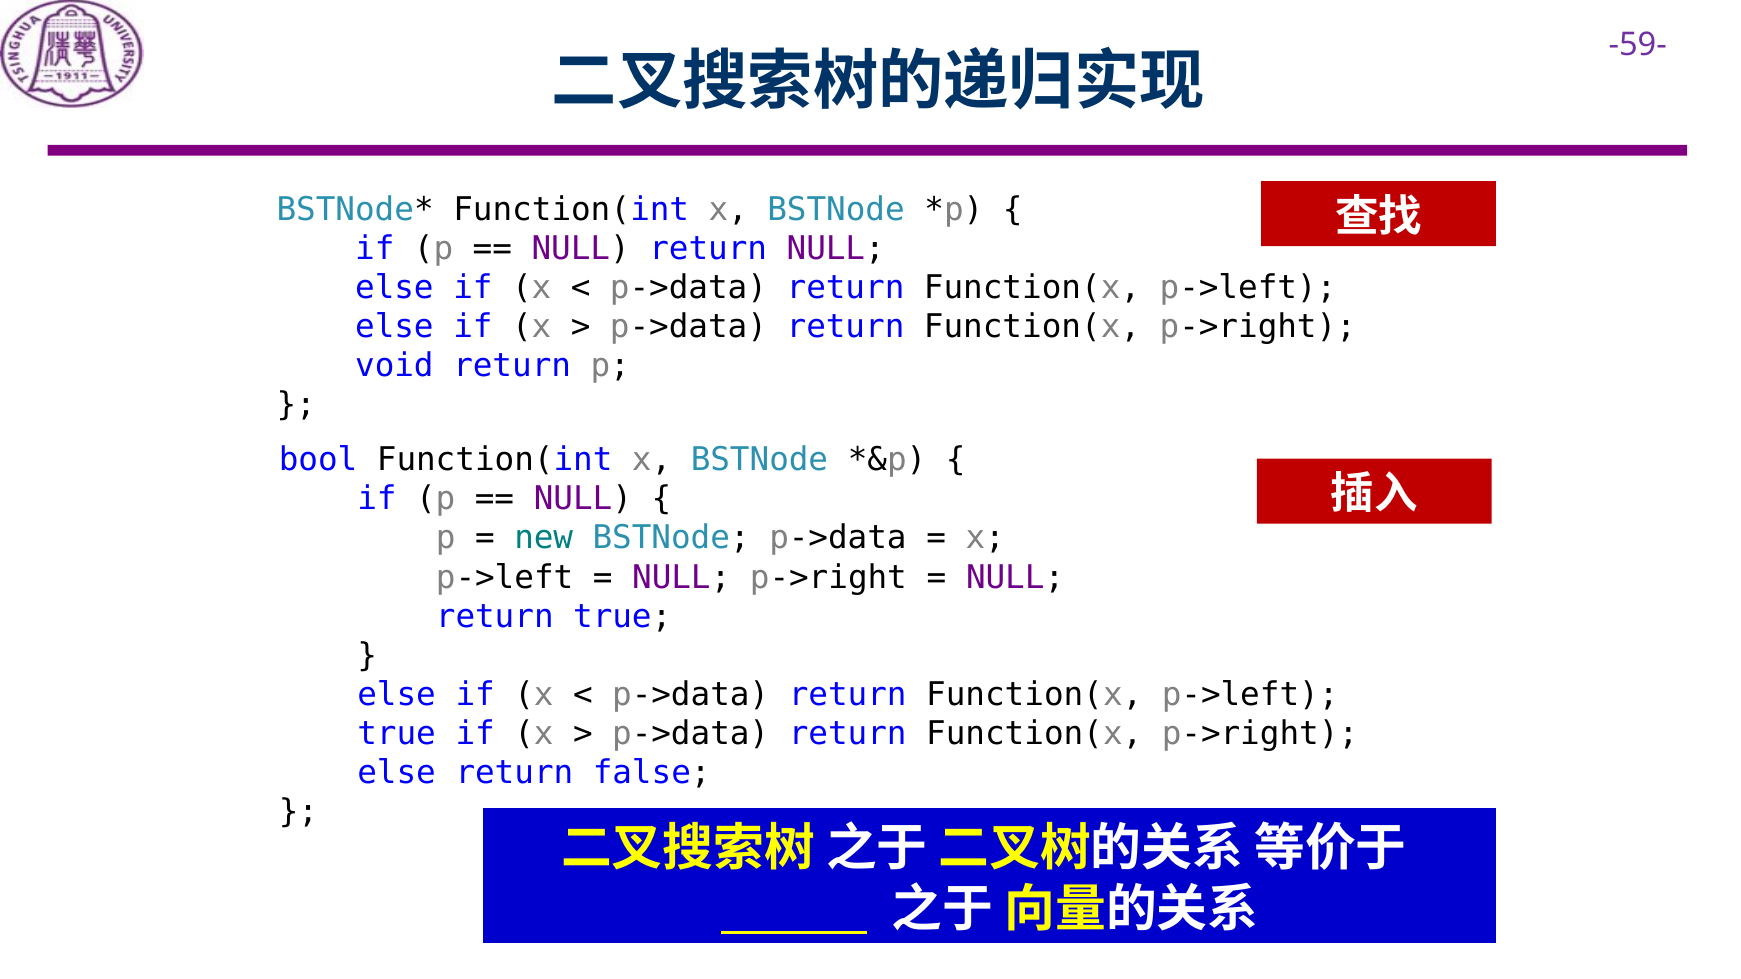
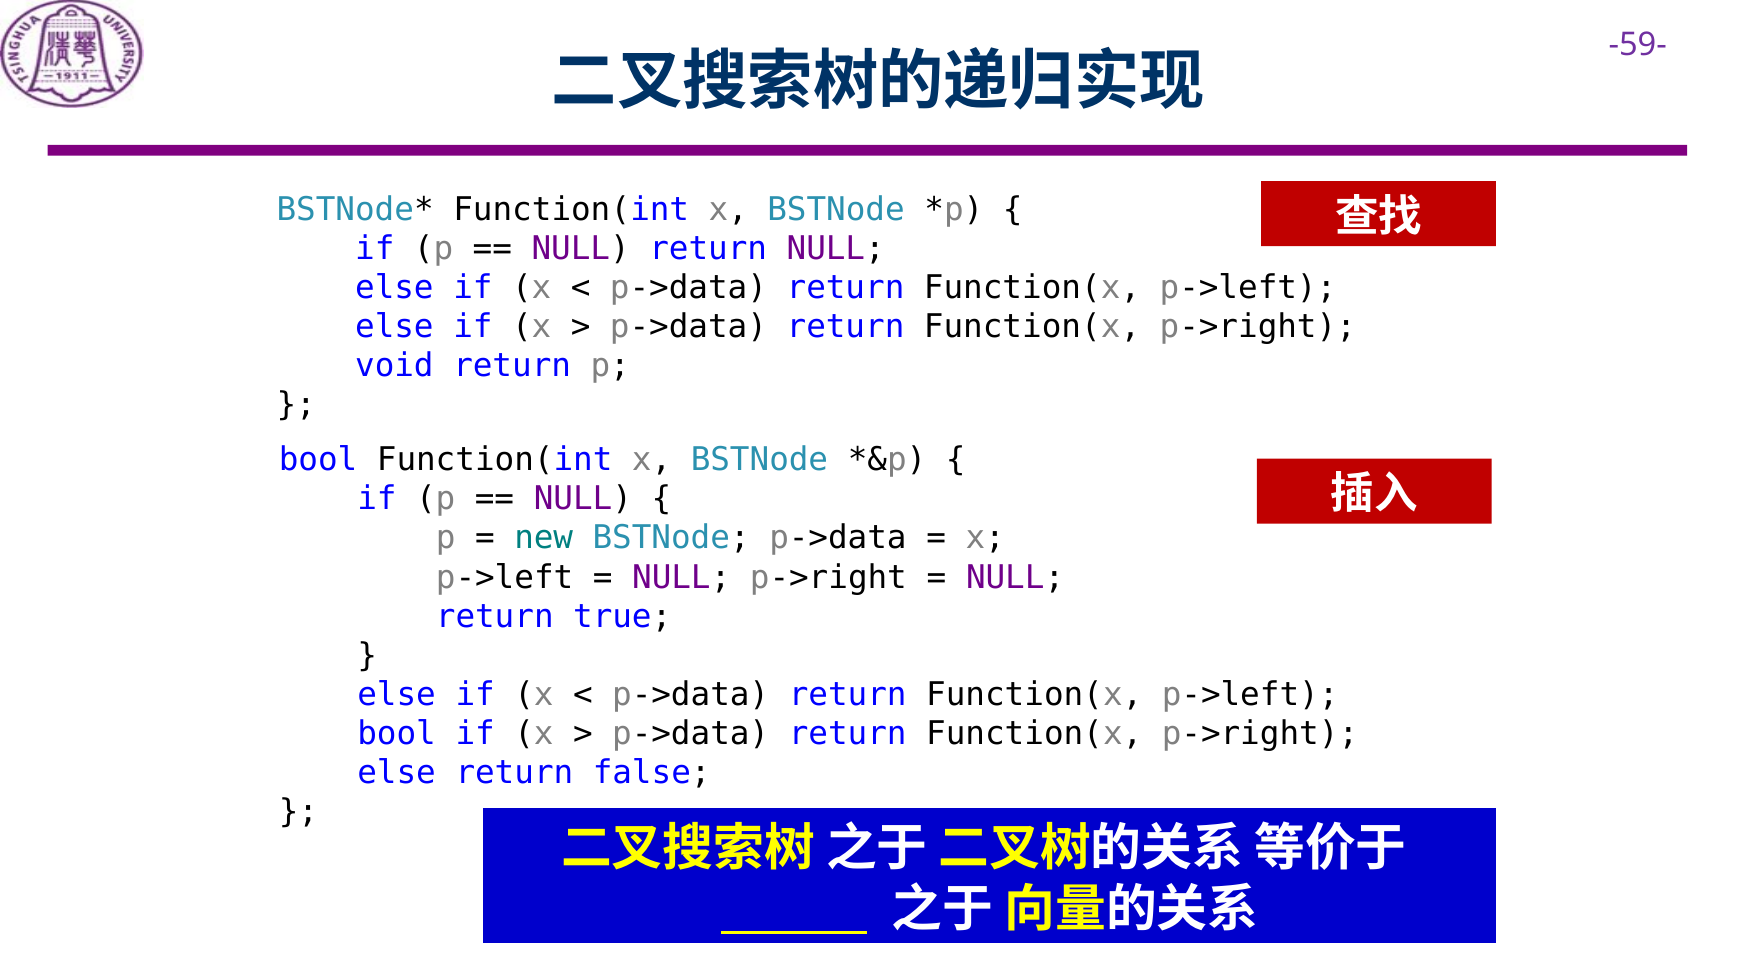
true: true -> bool (397, 734)
